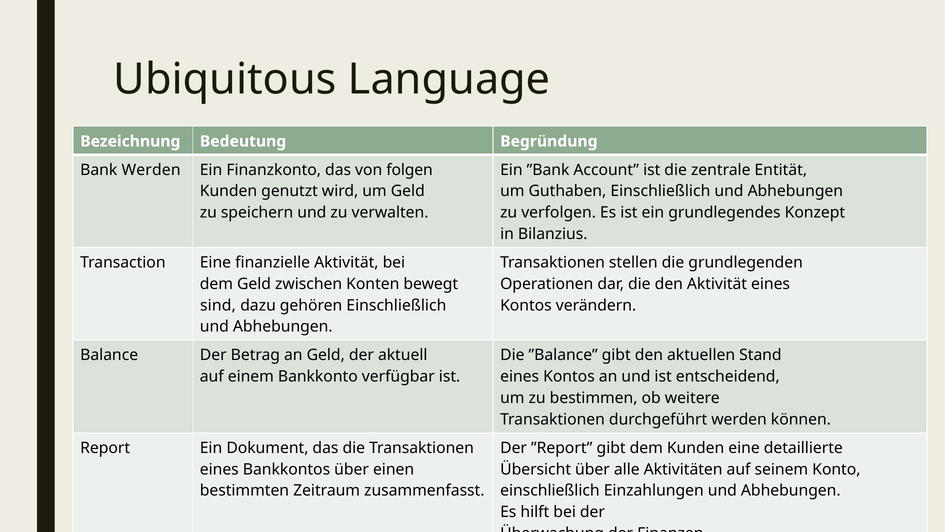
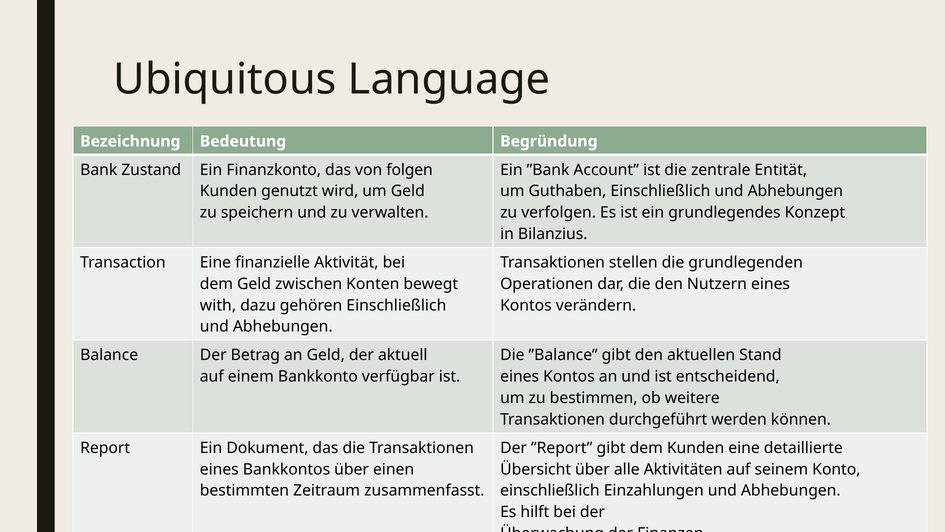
Bank Werden: Werden -> Zustand (151, 170)
den Aktivität: Aktivität -> Nutzern (717, 284)
sind: sind -> with (218, 305)
